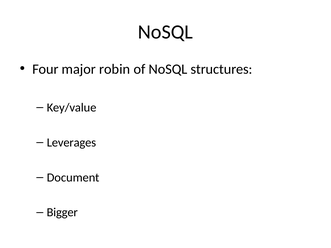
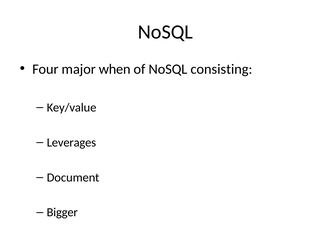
robin: robin -> when (115, 69)
structures: structures -> consisting (222, 69)
